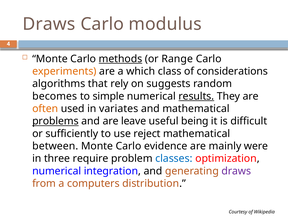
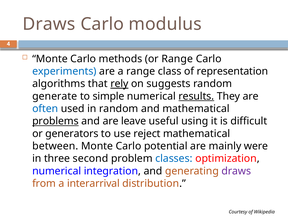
methods underline: present -> none (121, 59)
experiments colour: orange -> blue (64, 71)
a which: which -> range (141, 71)
considerations: considerations -> representation (232, 71)
rely underline: none -> present (119, 84)
becomes: becomes -> generate (55, 96)
often colour: orange -> blue (45, 109)
in variates: variates -> random (119, 109)
being: being -> using (195, 121)
sufficiently: sufficiently -> generators (72, 134)
evidence: evidence -> potential (166, 146)
require: require -> second (91, 159)
computers: computers -> interarrival (93, 184)
